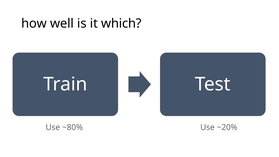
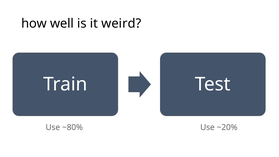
which: which -> weird (121, 23)
